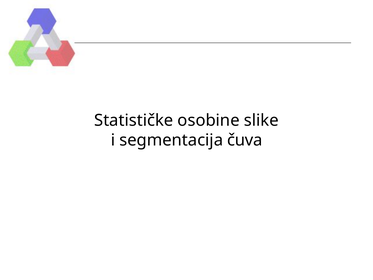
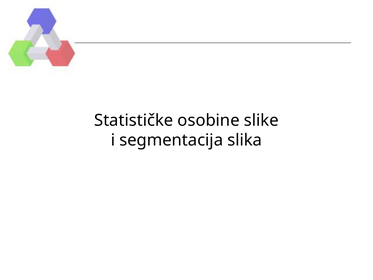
čuva: čuva -> slika (245, 140)
